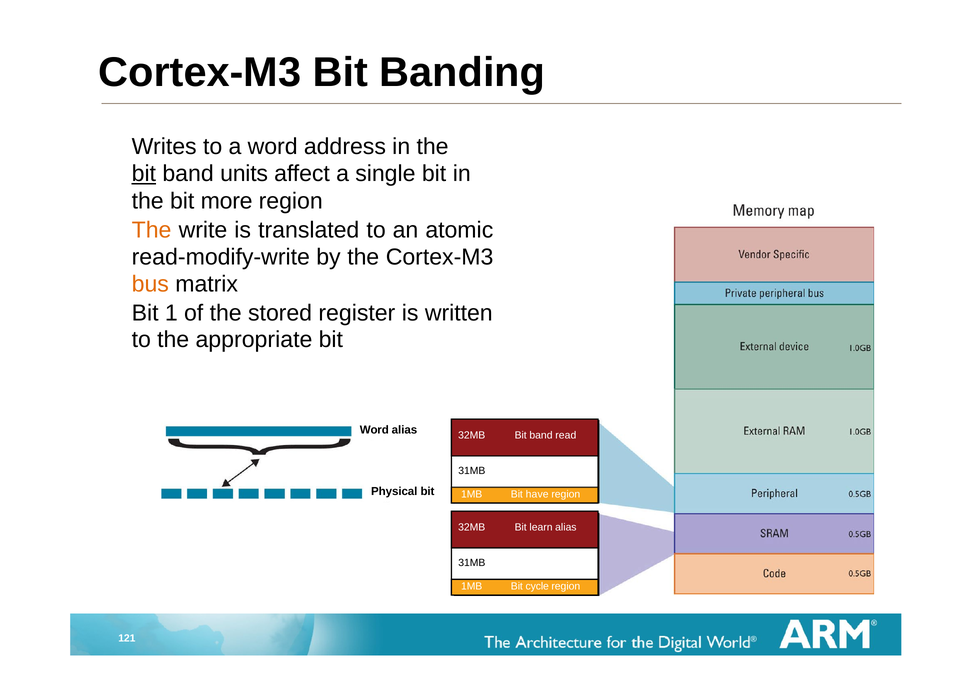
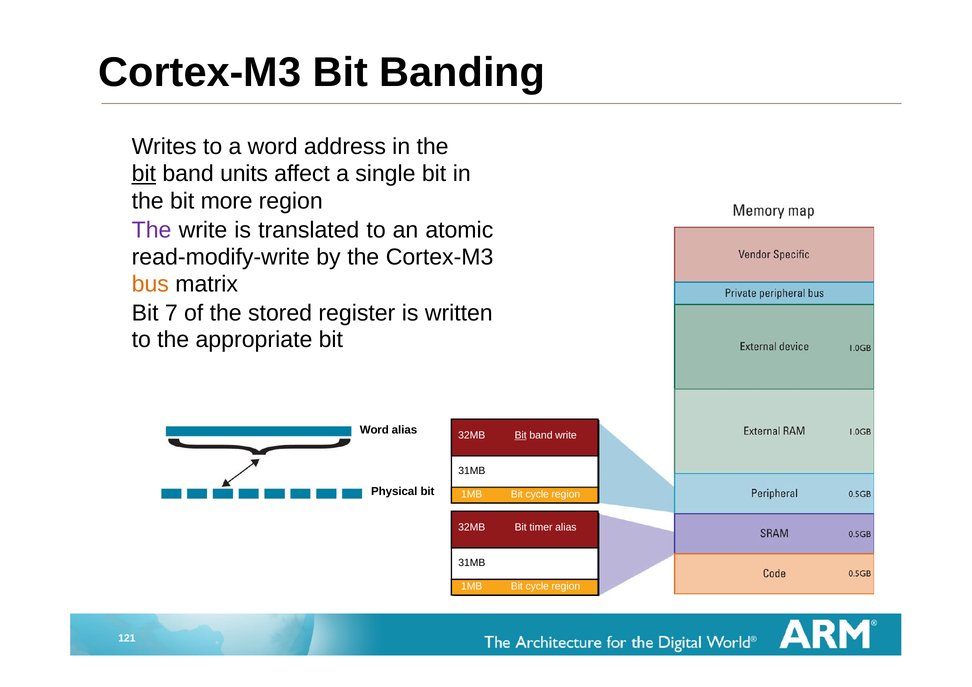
The colour: orange -> purple (152, 230)
1: 1 -> 7 (171, 313)
Bit underline: none -> present (521, 435)
band read: read -> write (566, 435)
have: have -> cycle (537, 494)
learn: learn -> timer (541, 527)
